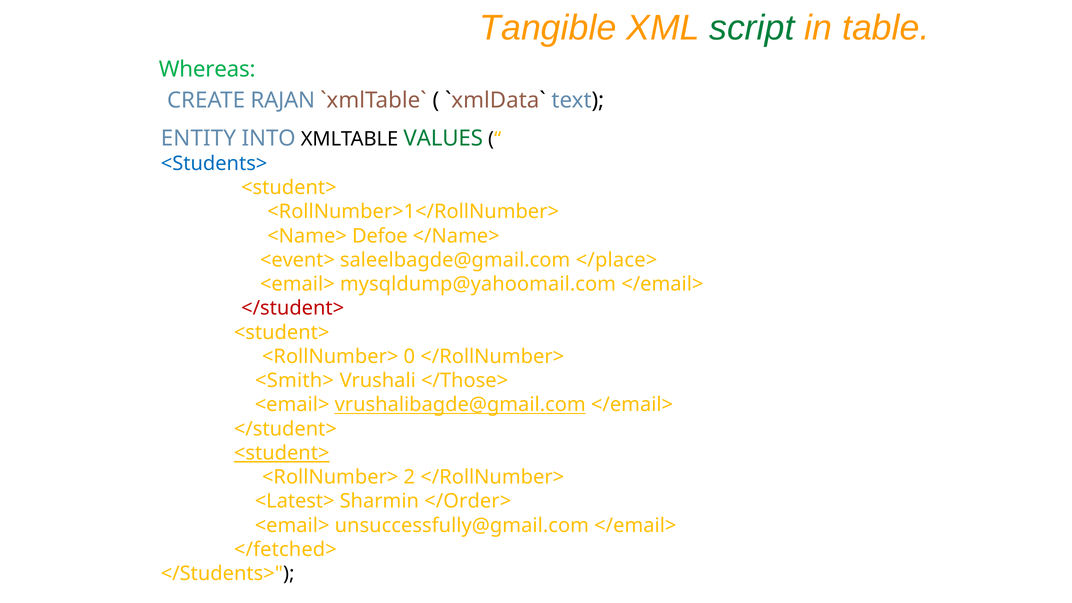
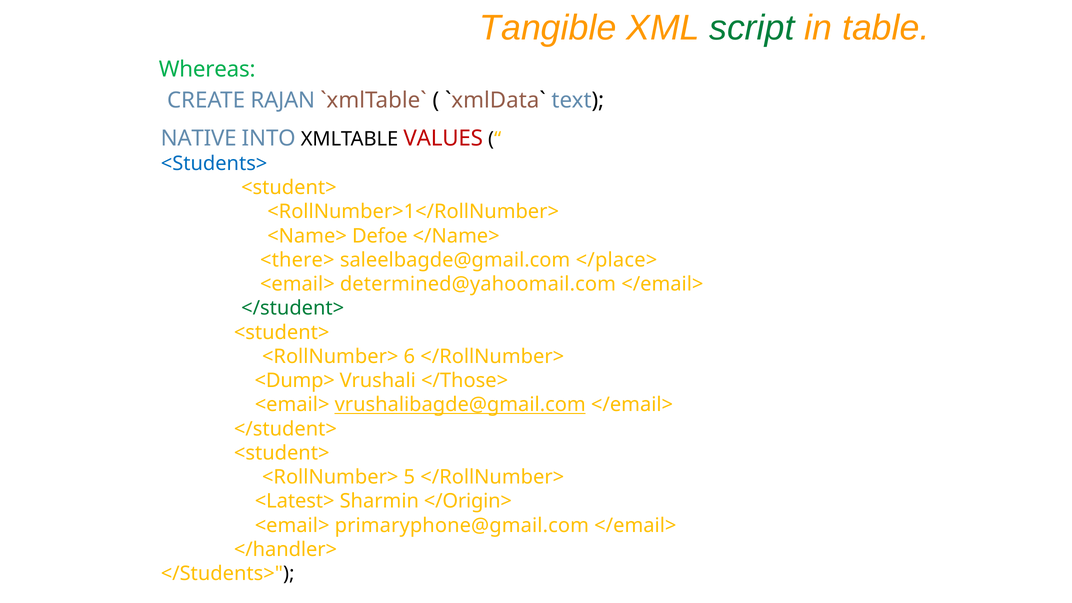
ENTITY: ENTITY -> NATIVE (199, 138)
VALUES colour: green -> red (443, 138)
<event>: <event> -> <there> (297, 260)
mysqldump@yahoomail.com: mysqldump@yahoomail.com -> determined@yahoomail.com (478, 284)
</student> colour: red -> green (293, 308)
0: 0 -> 6 (409, 357)
<Smith>: <Smith> -> <Dump> (295, 381)
<student> underline: present -> none (282, 453)
2: 2 -> 5 (409, 477)
</Order>: </Order> -> </Origin> (468, 501)
unsuccessfully@gmail.com: unsuccessfully@gmail.com -> primaryphone@gmail.com (462, 525)
</fetched>: </fetched> -> </handler> (285, 549)
